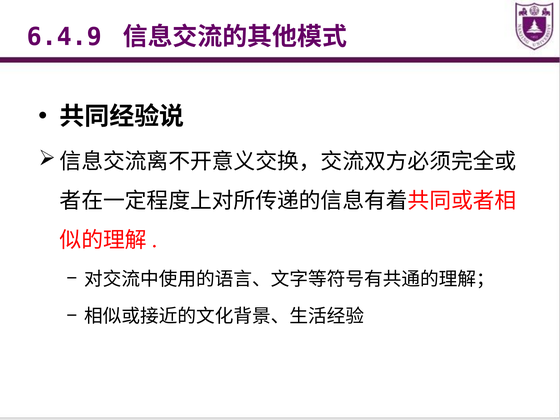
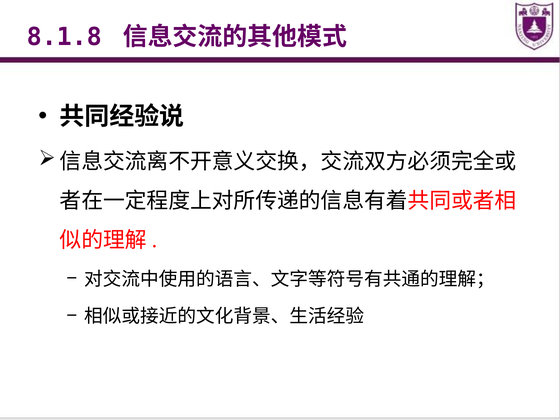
6.4.9: 6.4.9 -> 8.1.8 (64, 37)
